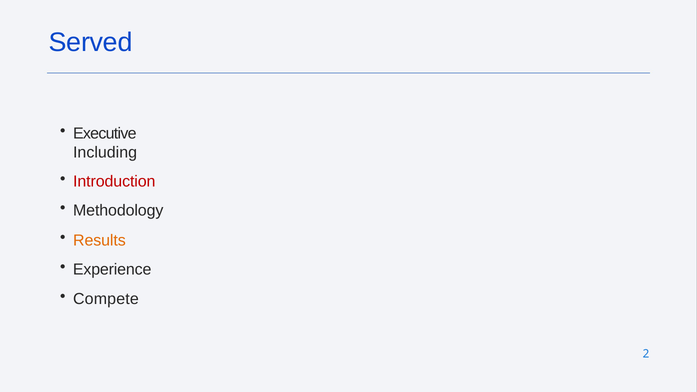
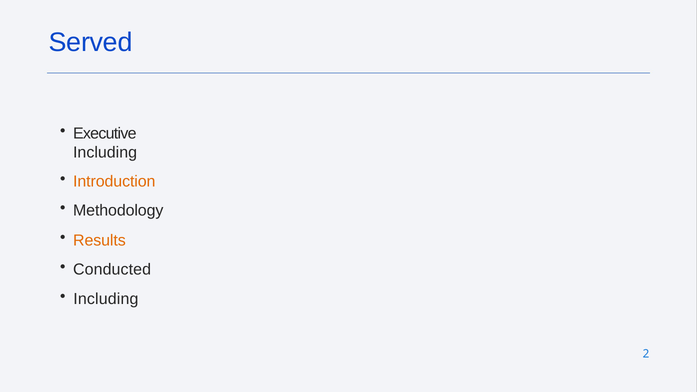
Introduction colour: red -> orange (114, 181)
Experience: Experience -> Conducted (112, 269)
Compete: Compete -> Including (106, 299)
